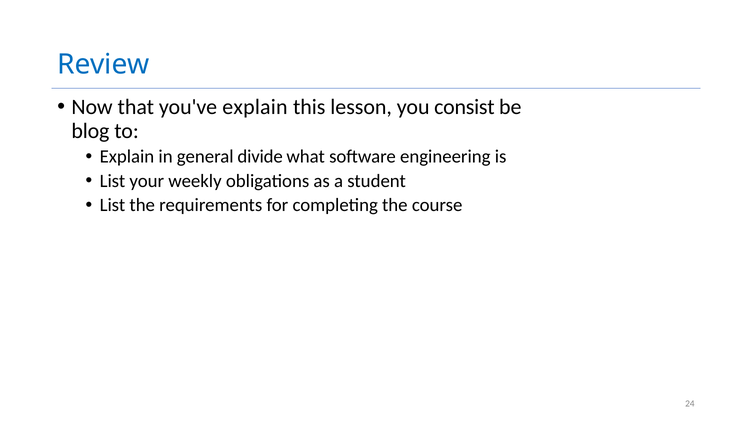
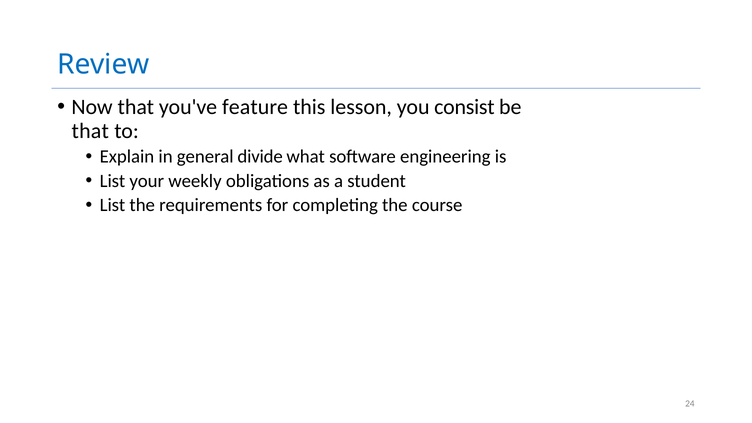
you've explain: explain -> feature (255, 107)
blog: blog -> that (90, 131)
